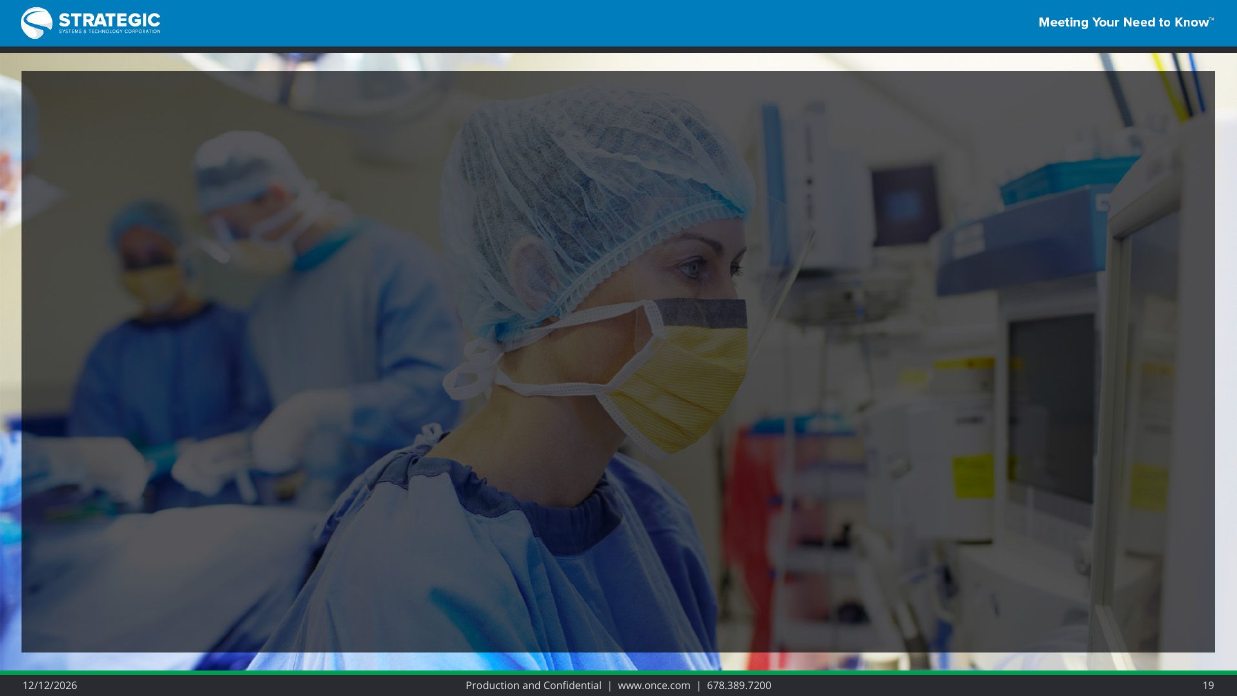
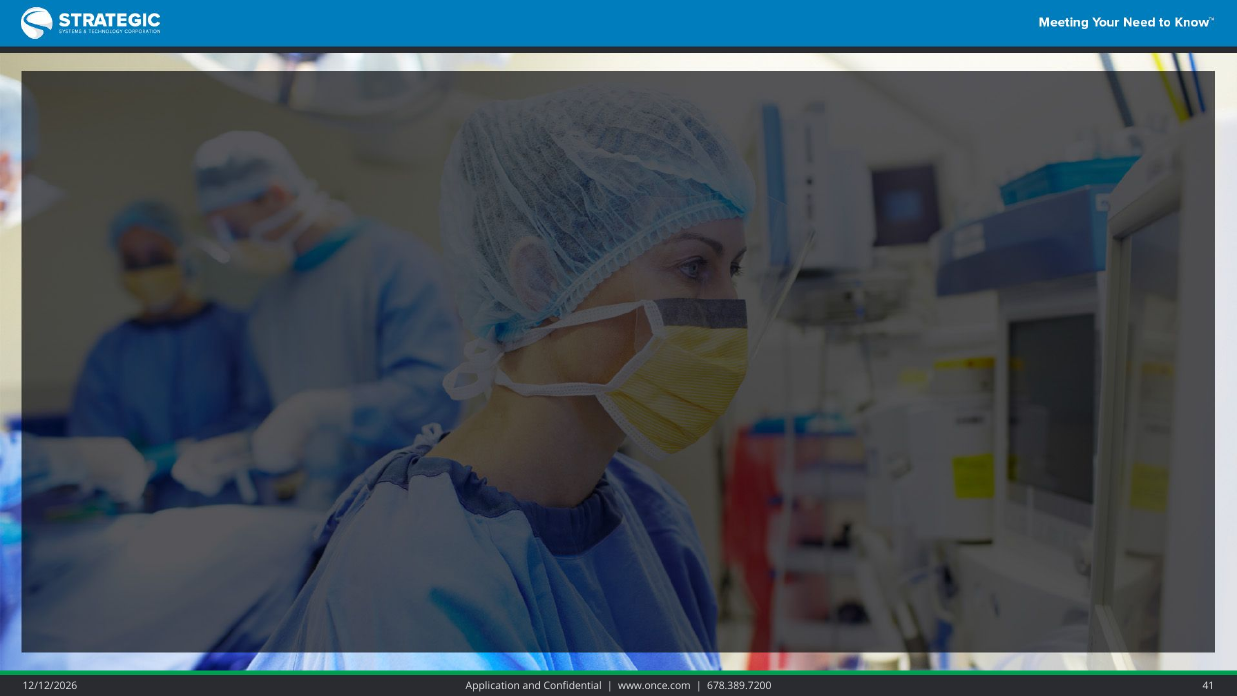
Production: Production -> Application (493, 686)
19: 19 -> 41 (1208, 686)
